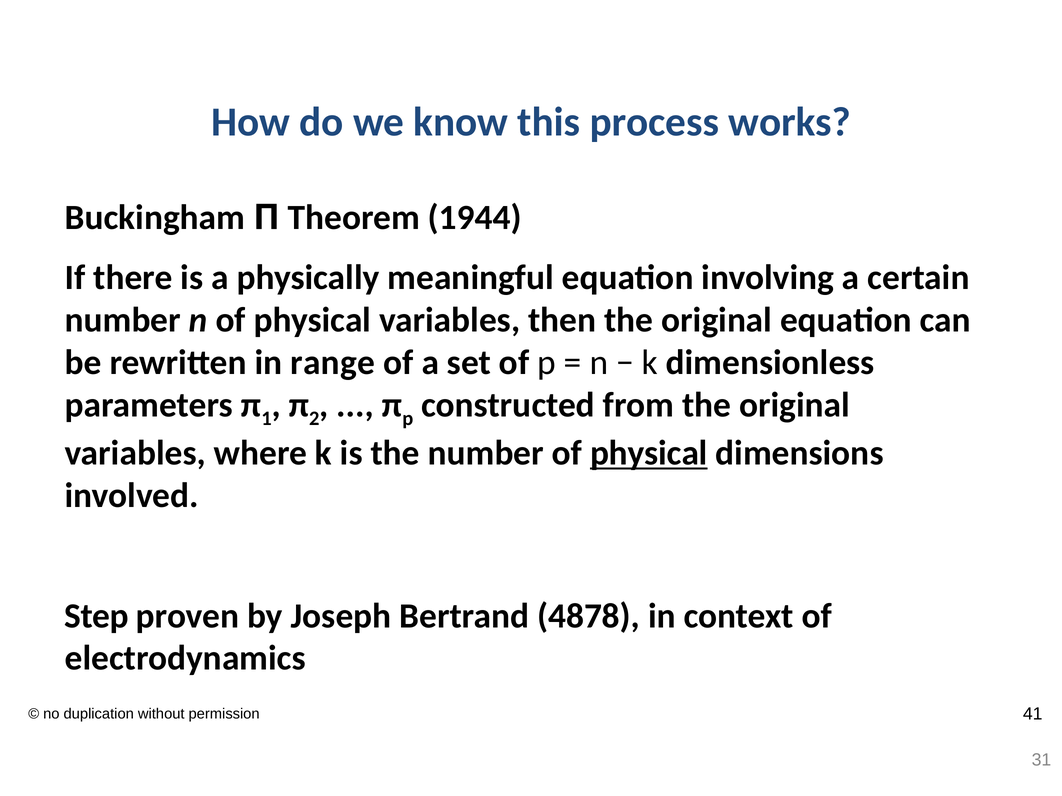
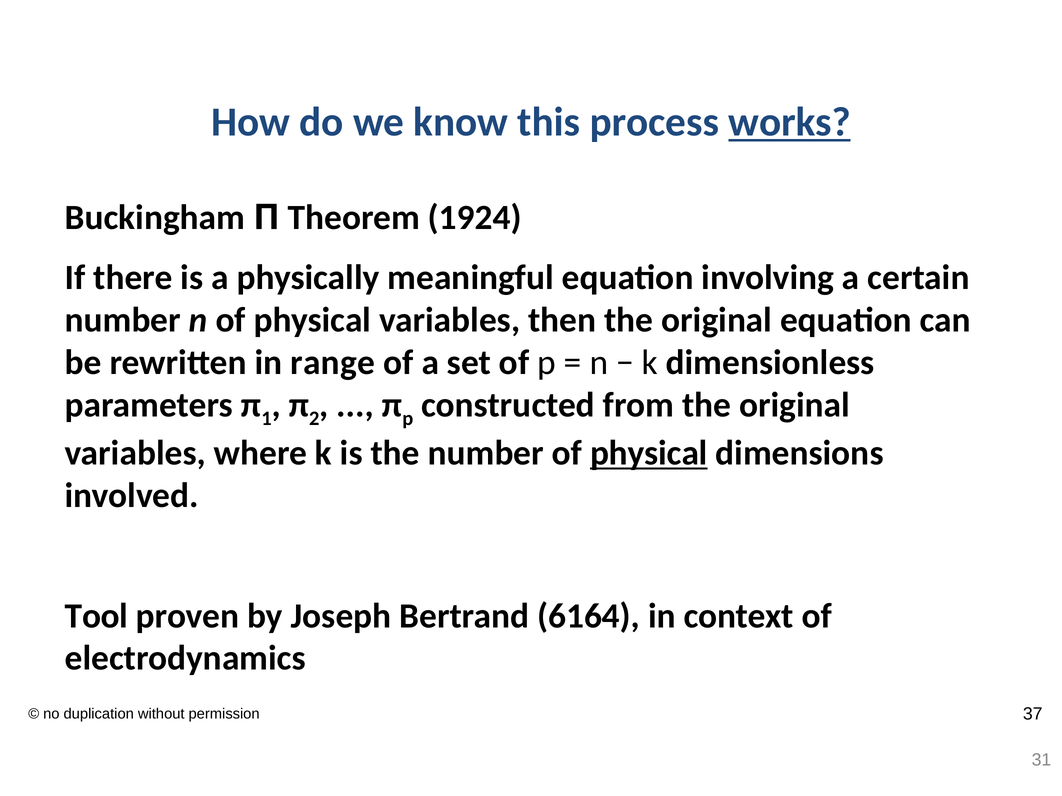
works underline: none -> present (790, 122)
1944: 1944 -> 1924 (475, 217)
Step: Step -> Tool (96, 616)
4878: 4878 -> 6164 (589, 616)
41: 41 -> 37 (1033, 715)
